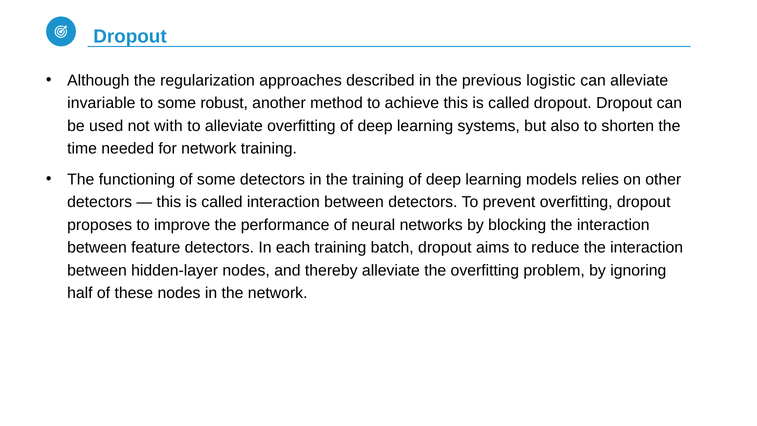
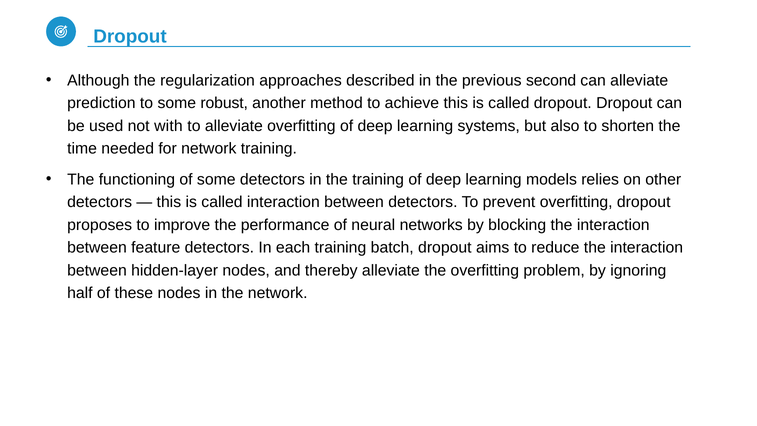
logistic: logistic -> second (551, 80)
invariable: invariable -> prediction (101, 103)
